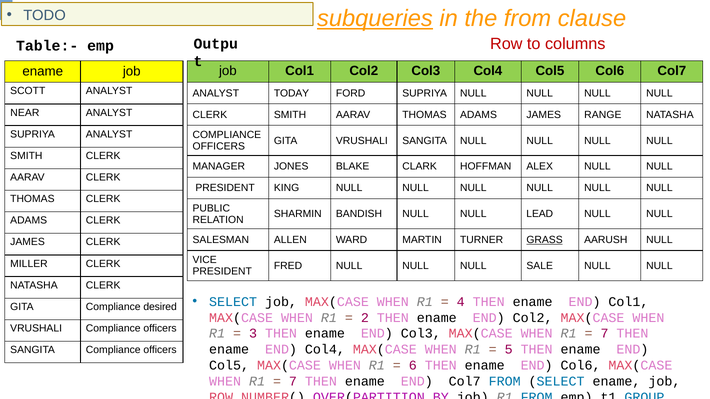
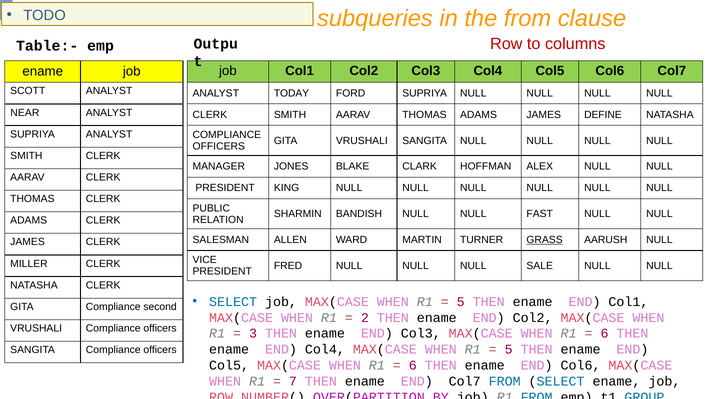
subqueries underline: present -> none (375, 18)
RANGE: RANGE -> DEFINE (603, 115)
LEAD: LEAD -> FAST (540, 214)
4: 4 -> 5 (461, 302)
desired: desired -> second (160, 307)
7: 7 -> 6 (604, 334)
